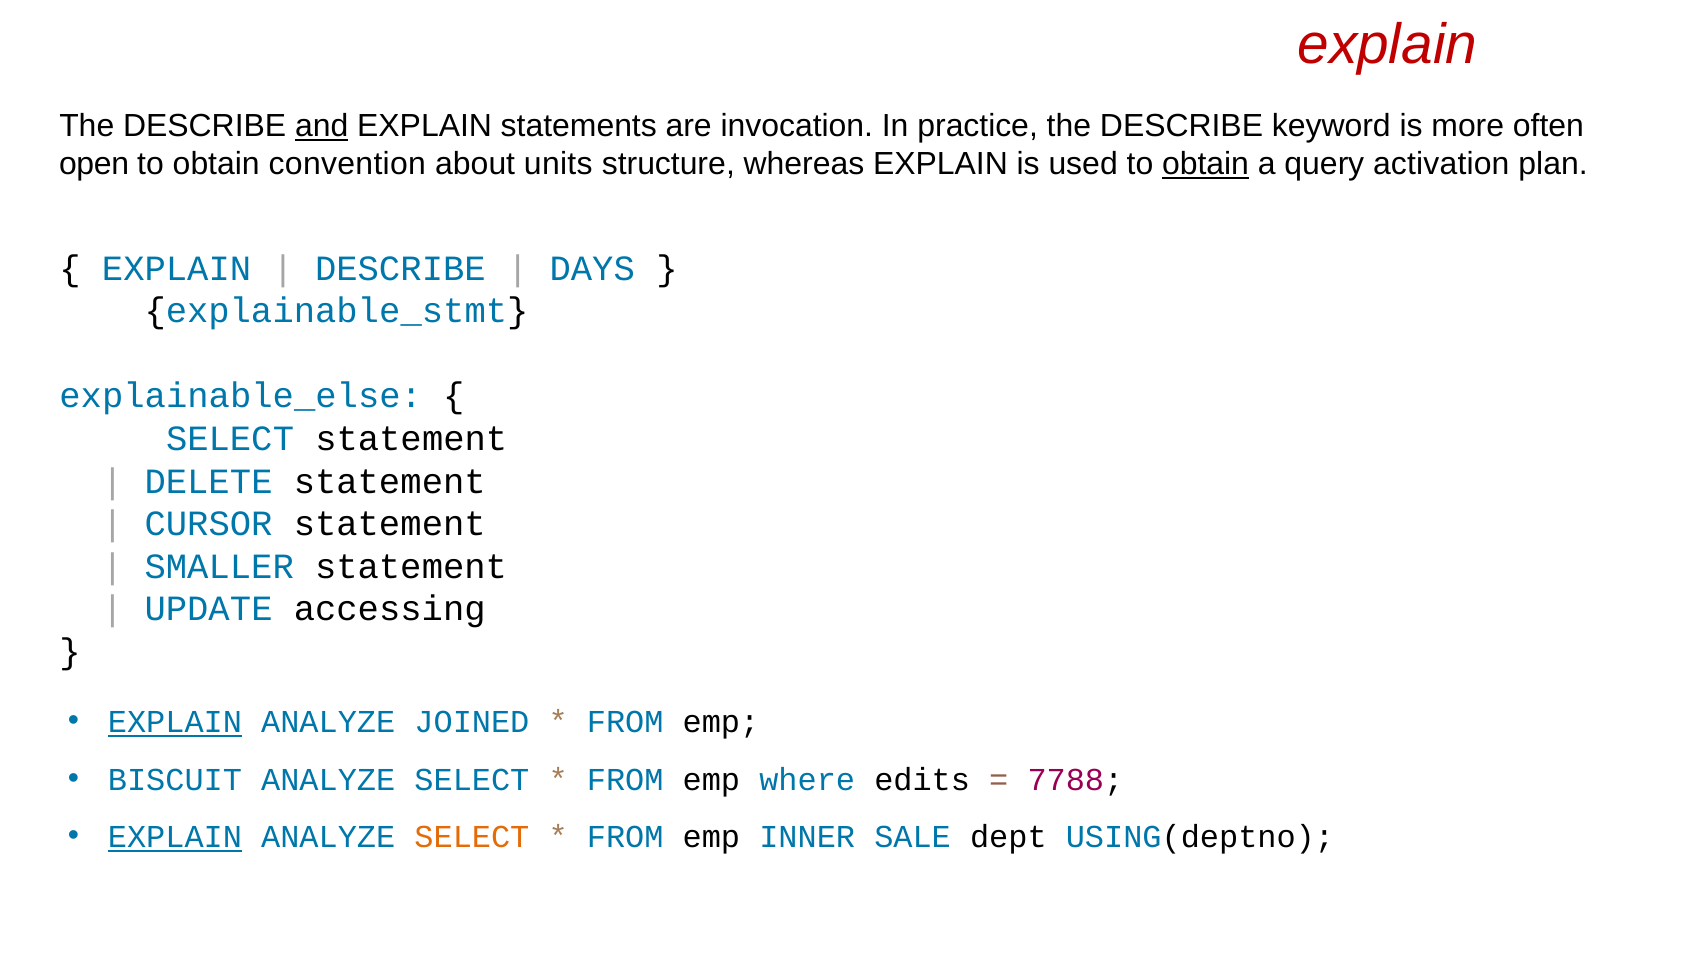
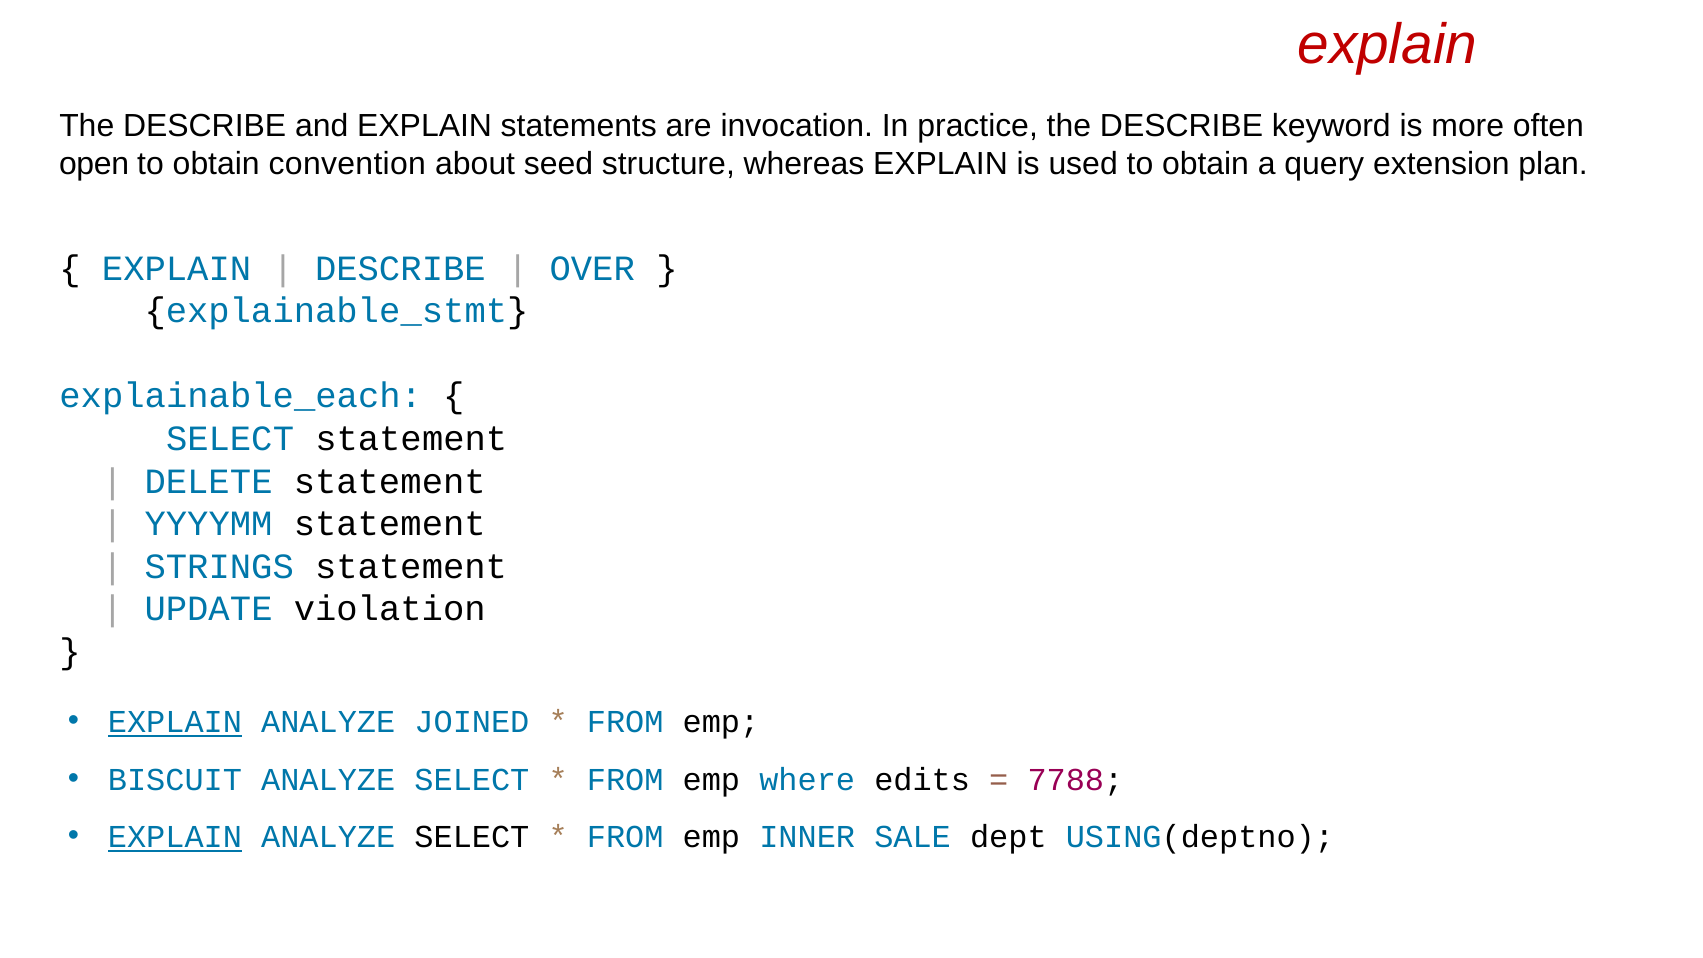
and underline: present -> none (322, 126)
units: units -> seed (558, 164)
obtain underline: present -> none (1206, 164)
activation: activation -> extension (1441, 164)
DAYS: DAYS -> OVER (592, 268)
explainable_else: explainable_else -> explainable_each (241, 396)
CURSOR: CURSOR -> YYYYMM (209, 524)
SMALLER: SMALLER -> STRINGS (219, 567)
accessing: accessing -> violation (390, 609)
SELECT colour: orange -> black (472, 837)
